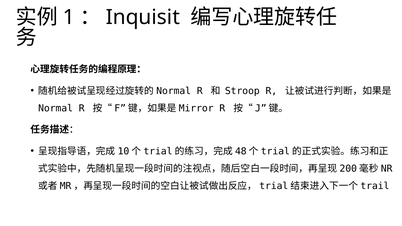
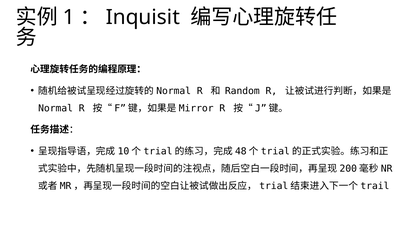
Stroop: Stroop -> Random (242, 91)
